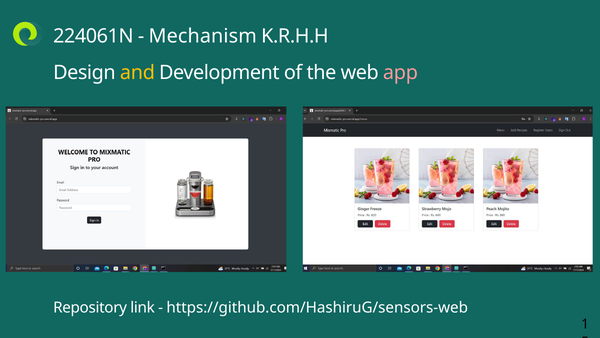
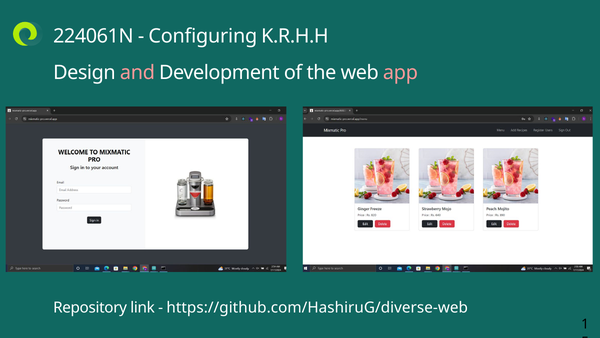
Mechanism: Mechanism -> Configuring (203, 36)
and colour: yellow -> pink (137, 72)
https://github.com/HashiruG/sensors-web: https://github.com/HashiruG/sensors-web -> https://github.com/HashiruG/diverse-web (317, 307)
